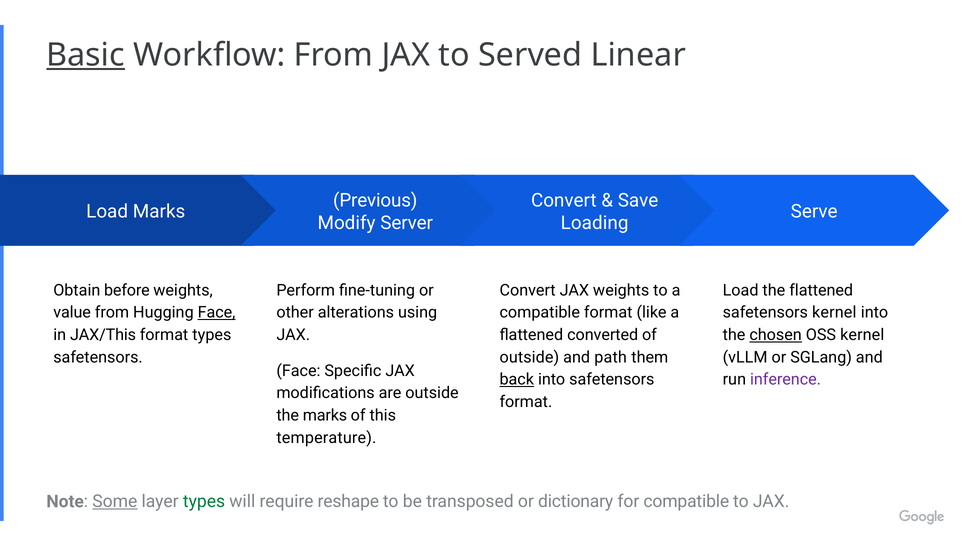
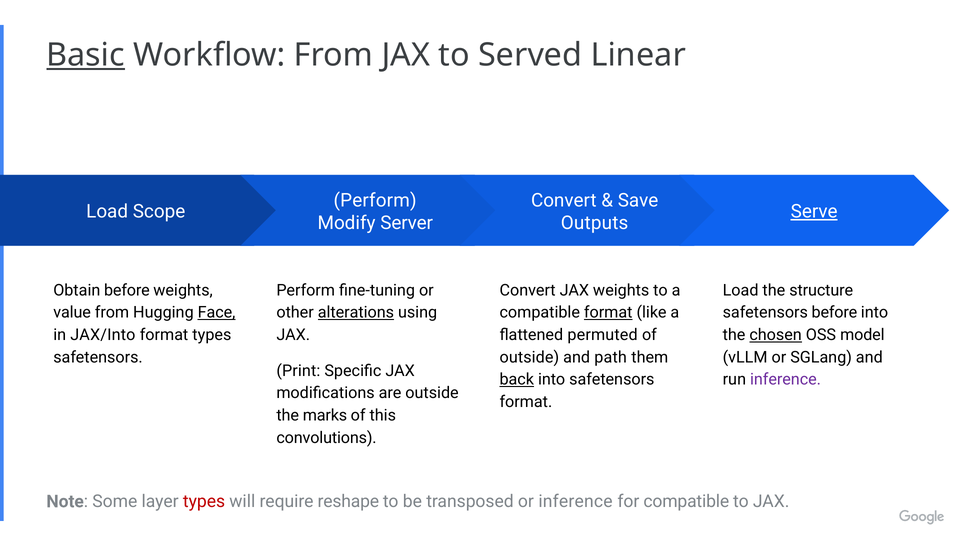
Previous: Previous -> Perform (375, 200)
Load Marks: Marks -> Scope (159, 212)
Serve underline: none -> present (814, 212)
Loading: Loading -> Outputs (595, 223)
the flattened: flattened -> structure (821, 290)
alterations underline: none -> present (356, 313)
format underline: none -> present (608, 313)
safetensors kernel: kernel -> before (834, 313)
JAX/This: JAX/This -> JAX/Into (103, 335)
converted: converted -> permuted (603, 335)
OSS kernel: kernel -> model (862, 335)
Face: Face -> Print (298, 371)
temperature: temperature -> convolutions (327, 438)
Some underline: present -> none (115, 502)
types colour: green -> red (204, 502)
or dictionary: dictionary -> inference (575, 502)
